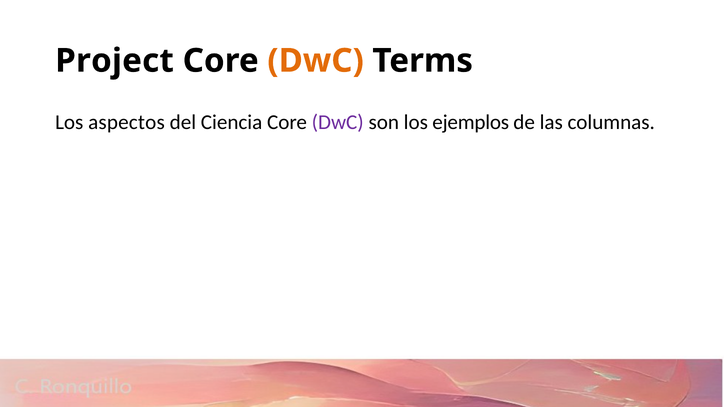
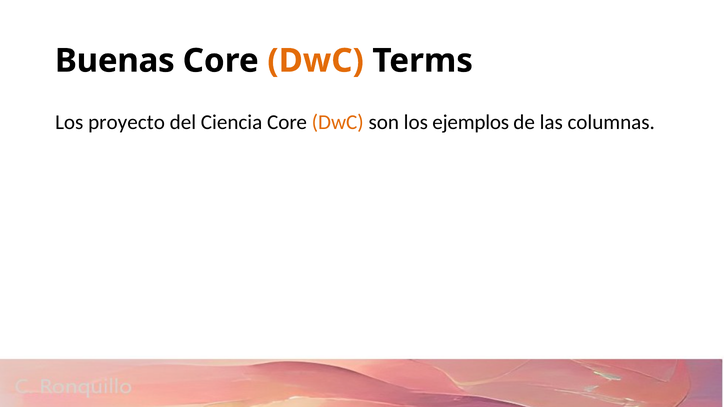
Project: Project -> Buenas (115, 61)
aspectos: aspectos -> proyecto (127, 122)
DwC colour: purple -> orange (338, 122)
